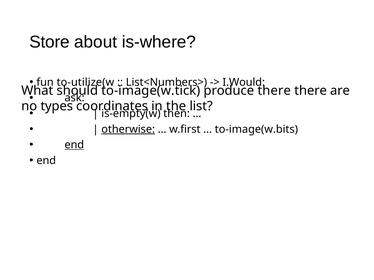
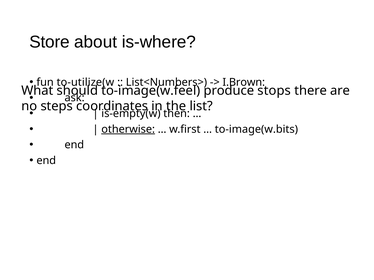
I.Would: I.Would -> I.Brown (244, 82)
to-image(w.tick: to-image(w.tick -> to-image(w.feel (151, 91)
produce there: there -> stops (274, 91)
types: types -> steps (57, 106)
end underline: present -> none (74, 145)
